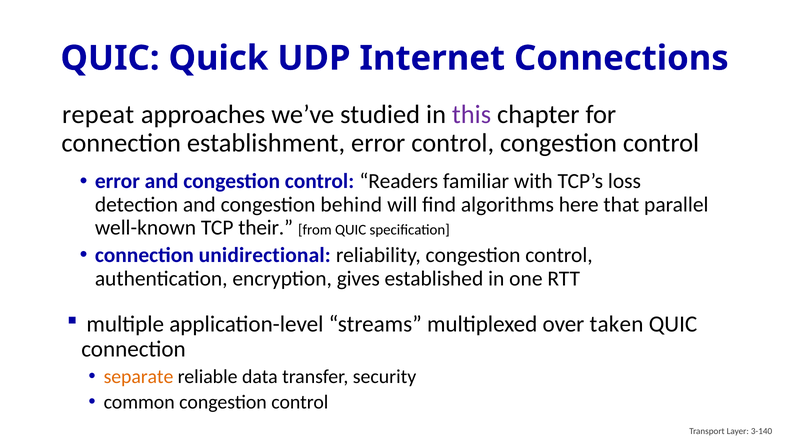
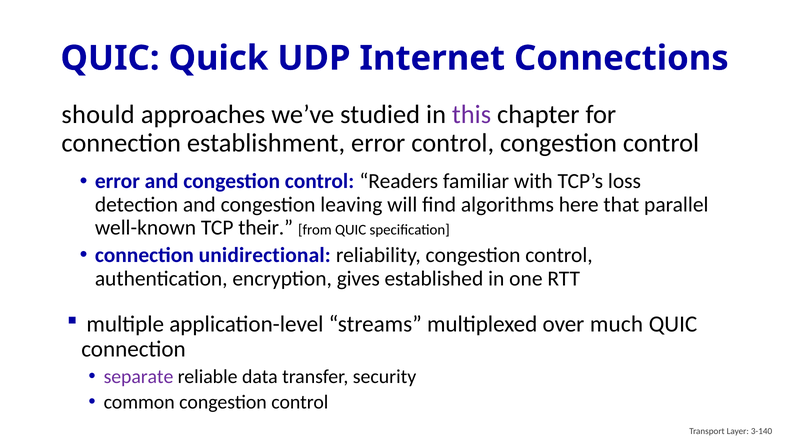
repeat: repeat -> should (98, 115)
behind: behind -> leaving (351, 205)
taken: taken -> much (616, 324)
separate colour: orange -> purple (139, 377)
